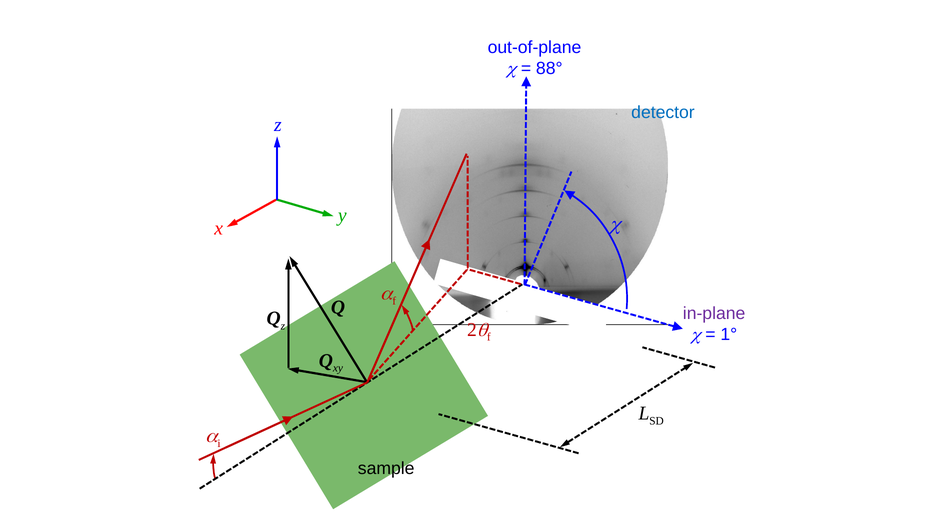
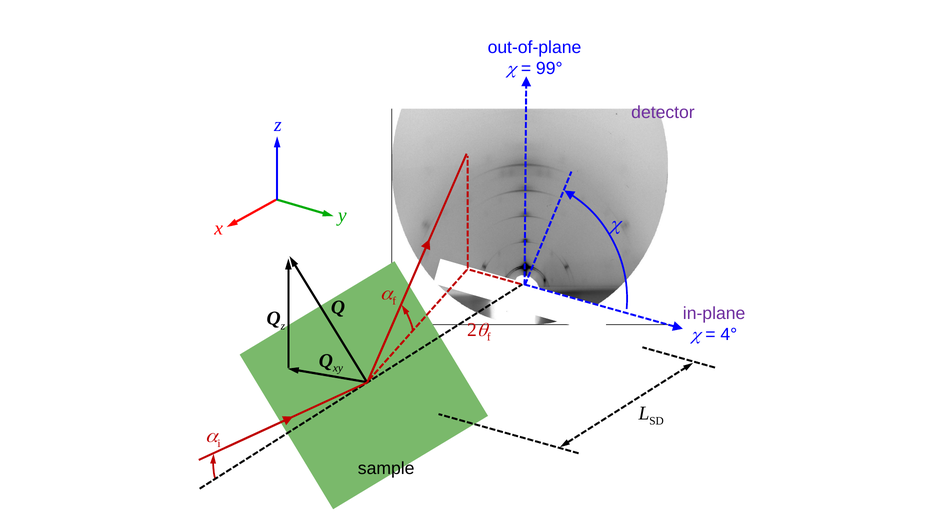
88°: 88° -> 99° (549, 69)
detector colour: blue -> purple (663, 112)
1°: 1° -> 4° (729, 335)
